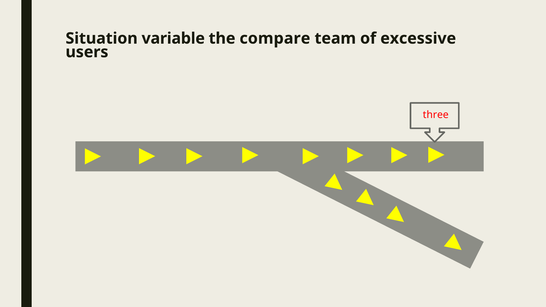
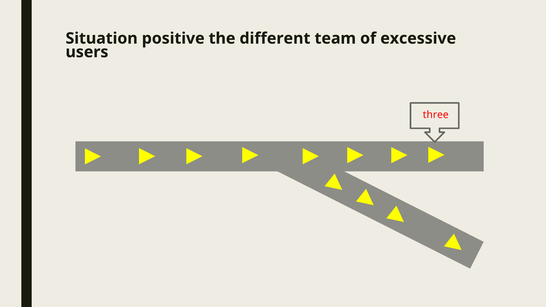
variable: variable -> positive (173, 38)
compare: compare -> different (275, 38)
